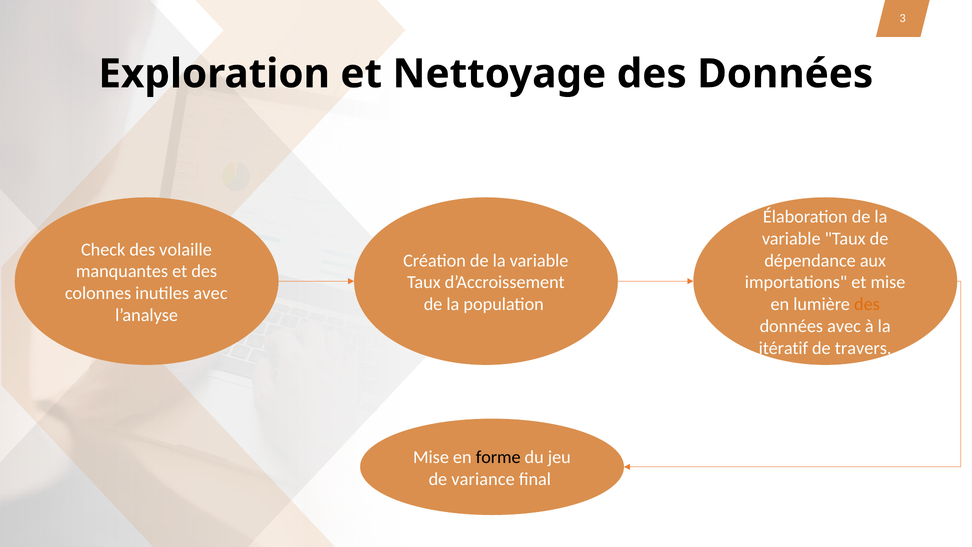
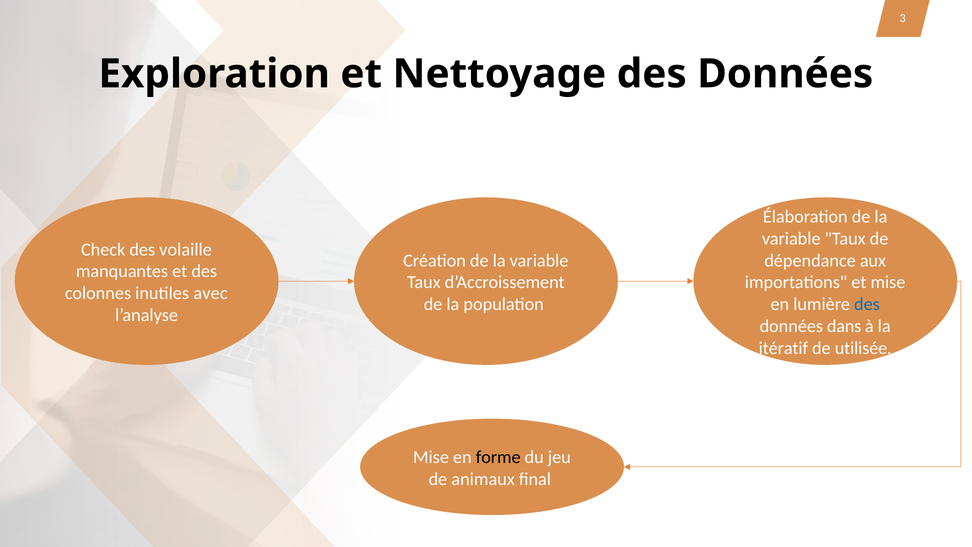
des colour: orange -> blue (867, 304)
données avec: avec -> dans (844, 326)
travers: travers -> utilisée (863, 348)
variance: variance -> animaux (483, 479)
